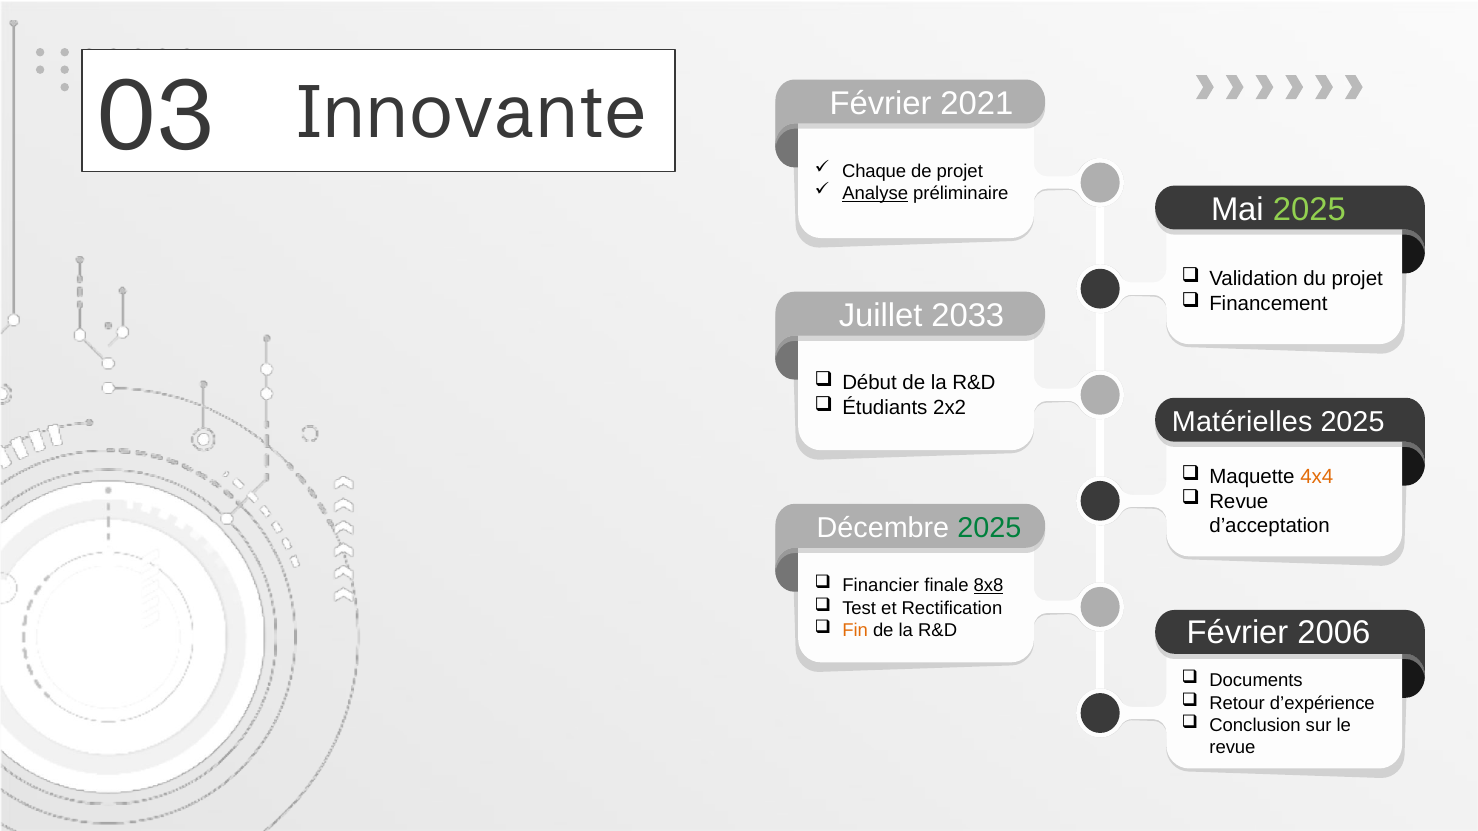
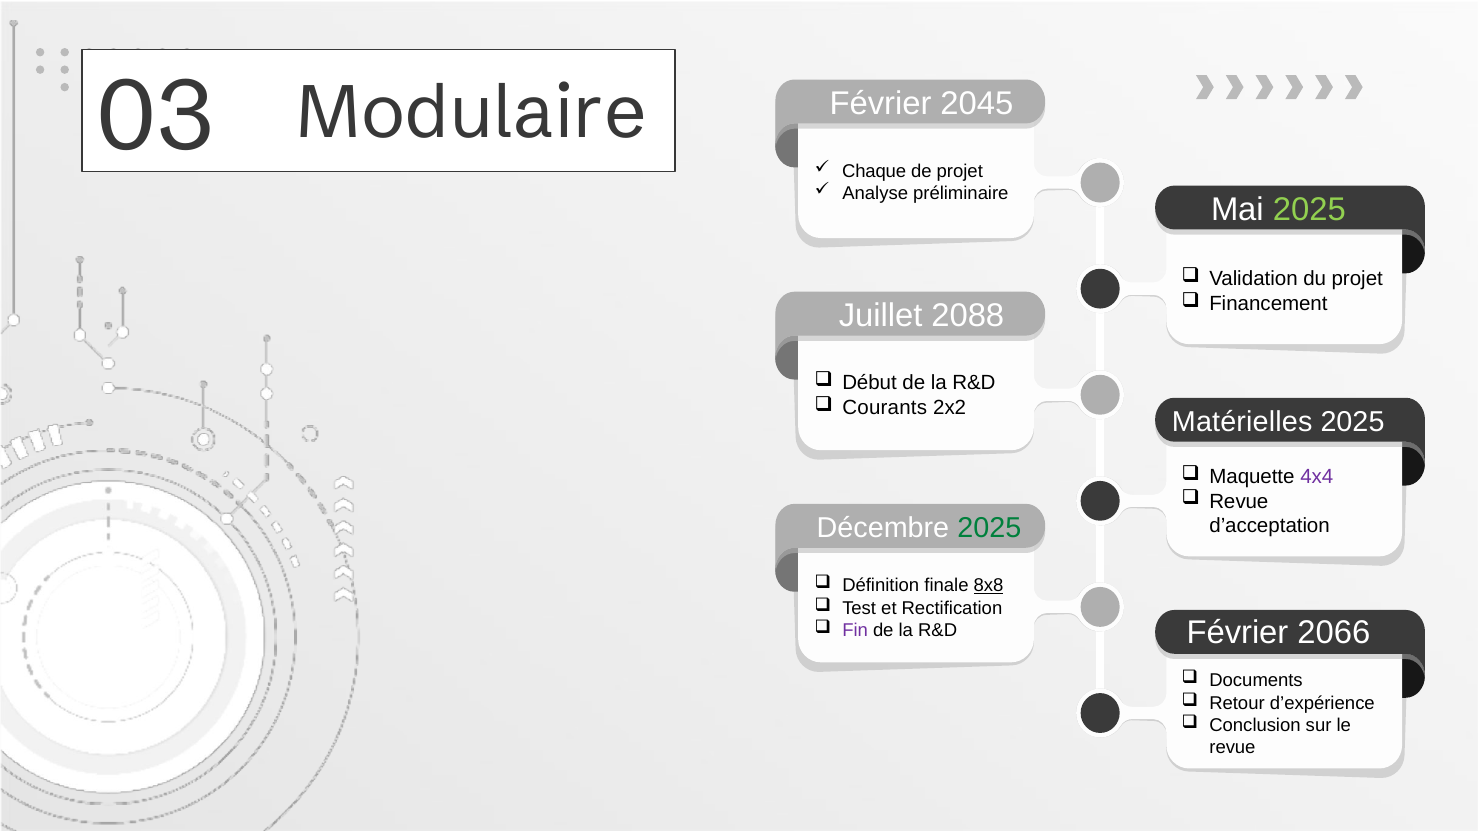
Innovante: Innovante -> Modulaire (471, 114)
2021: 2021 -> 2045 (977, 104)
Analyse underline: present -> none (875, 194)
2033: 2033 -> 2088 (968, 316)
Étudiants: Étudiants -> Courants (885, 408)
4x4 colour: orange -> purple (1317, 477)
Financier: Financier -> Définition (881, 586)
2006: 2006 -> 2066 (1334, 633)
Fin colour: orange -> purple (855, 631)
